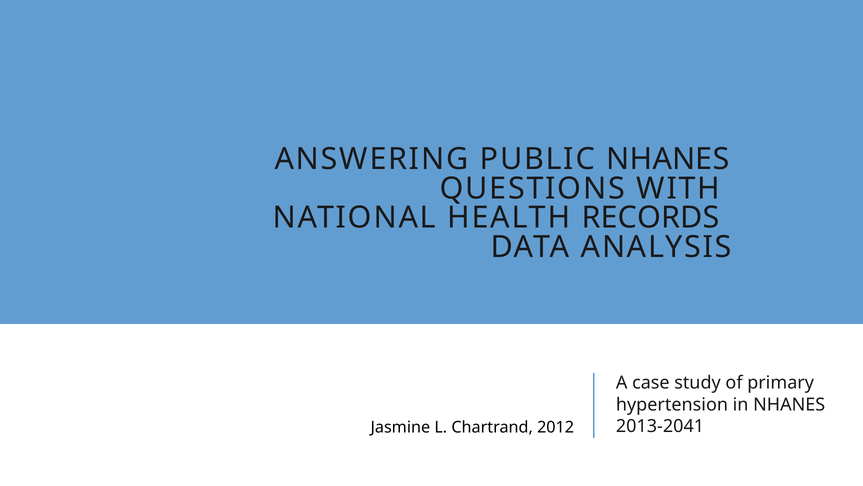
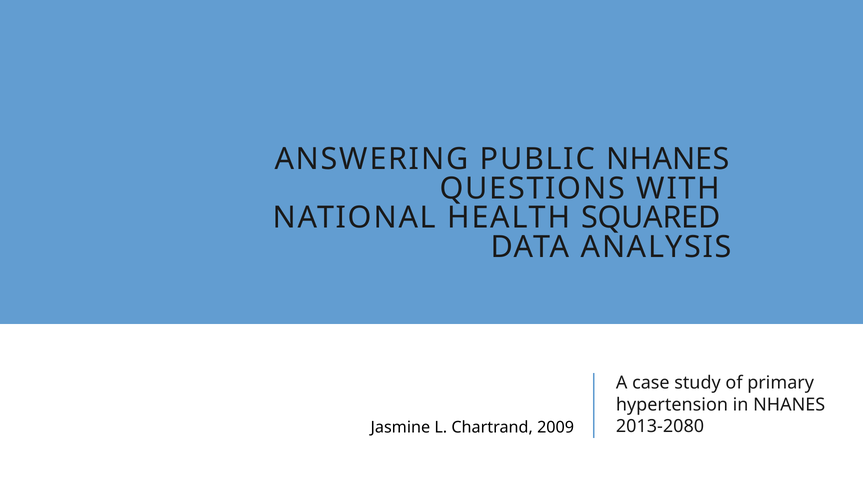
RECORDS: RECORDS -> SQUARED (651, 218)
2013-2041: 2013-2041 -> 2013-2080 (660, 426)
2012: 2012 -> 2009 (556, 427)
